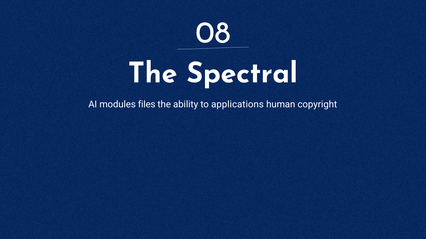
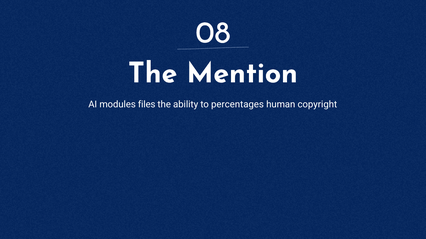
Spectral: Spectral -> Mention (242, 73)
applications: applications -> percentages (237, 105)
